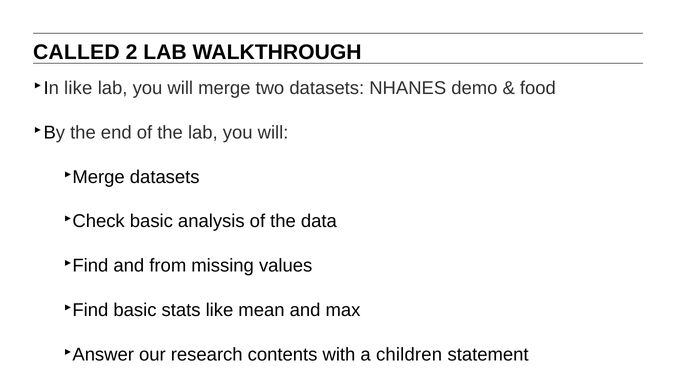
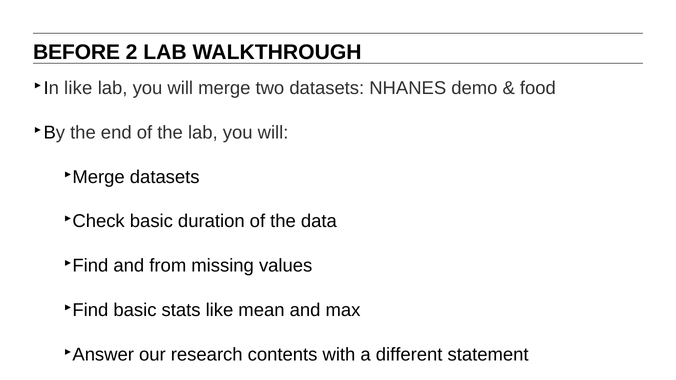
CALLED: CALLED -> BEFORE (77, 52)
analysis: analysis -> duration (211, 221)
children: children -> different (409, 354)
